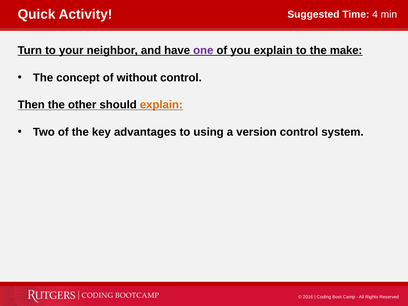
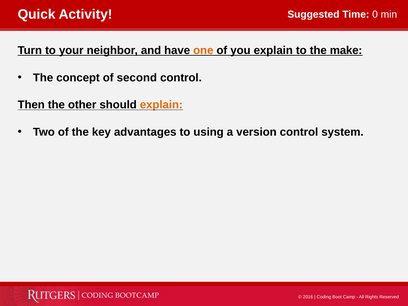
4: 4 -> 0 (375, 14)
one colour: purple -> orange (203, 50)
without: without -> second (137, 78)
